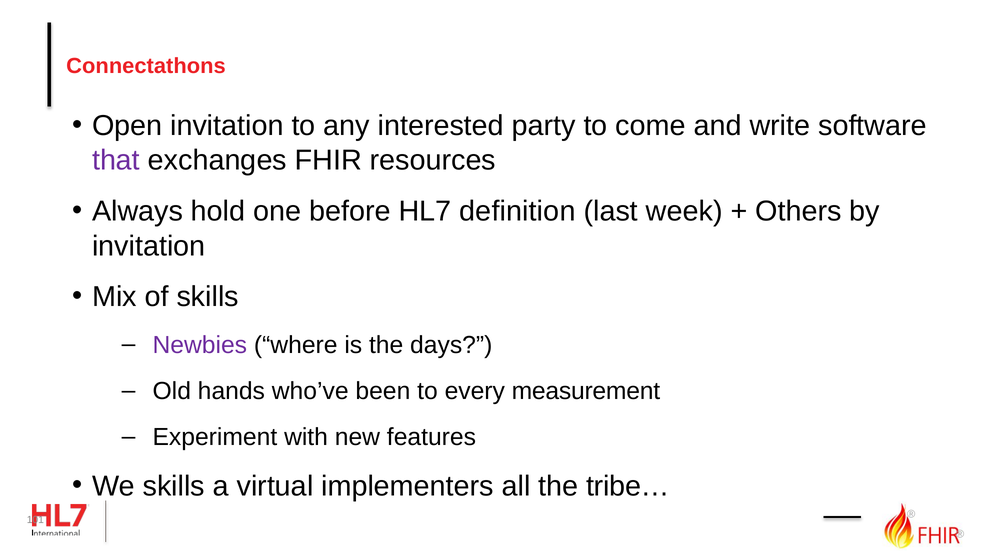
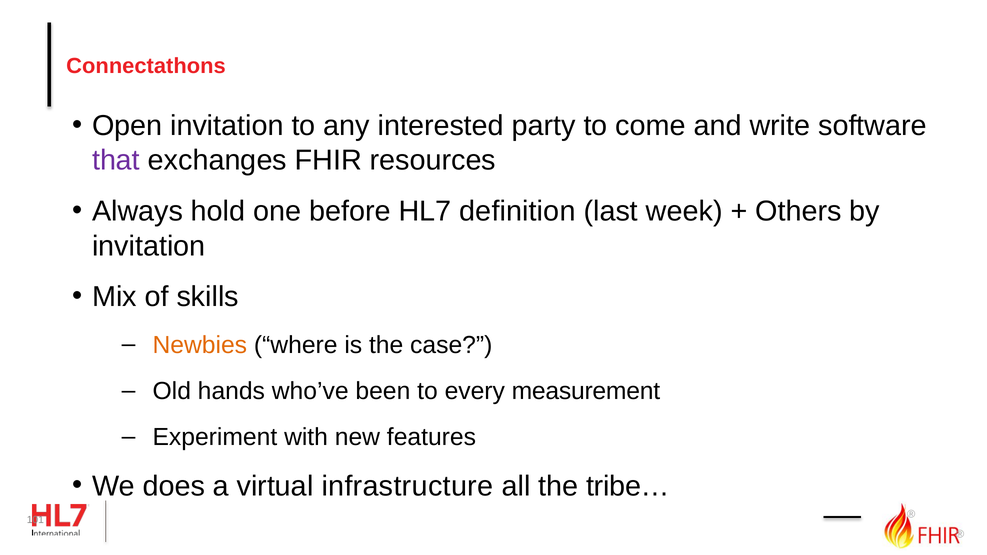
Newbies colour: purple -> orange (200, 345)
days: days -> case (451, 345)
We skills: skills -> does (174, 486)
implementers: implementers -> infrastructure (407, 486)
